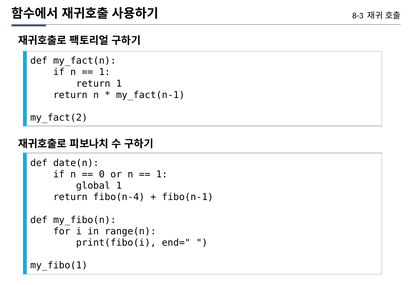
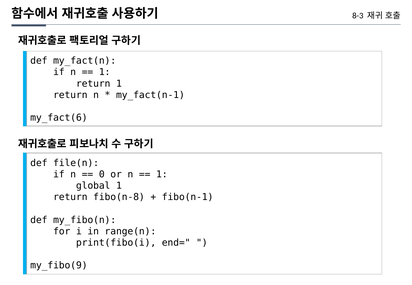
my_fact(2: my_fact(2 -> my_fact(6 (59, 118)
date(n: date(n -> file(n (76, 163)
fibo(n-4: fibo(n-4 -> fibo(n-8 (119, 197)
my_fibo(1: my_fibo(1 -> my_fibo(9 (59, 266)
